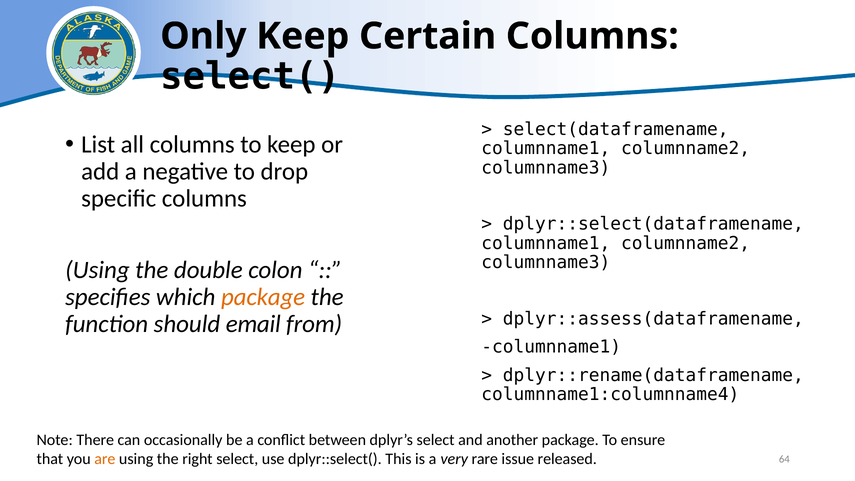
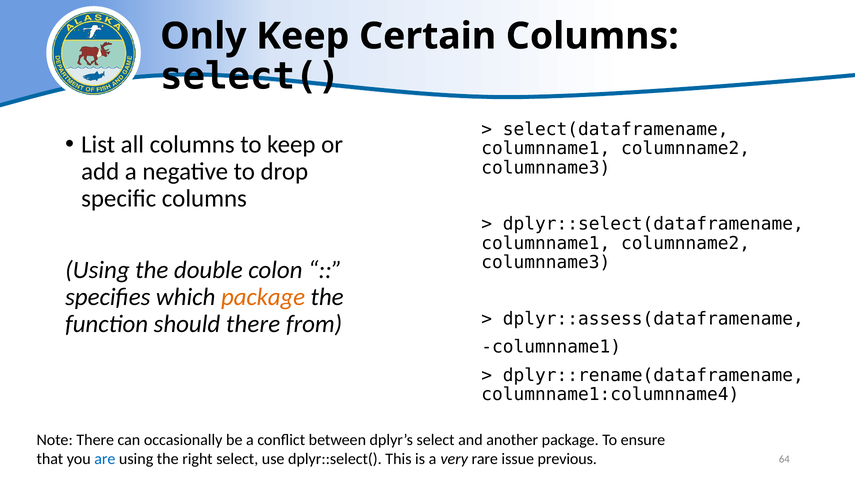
should email: email -> there (253, 324)
are colour: orange -> blue (105, 459)
released: released -> previous (567, 459)
